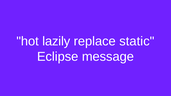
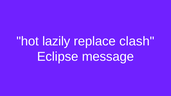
static: static -> clash (137, 41)
